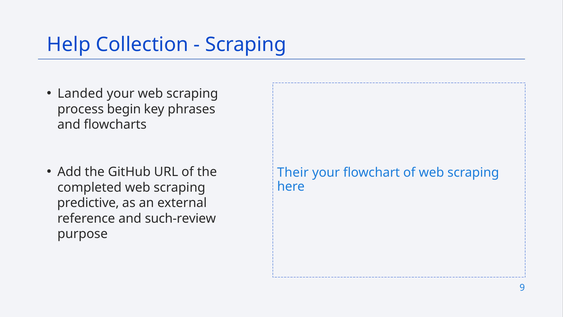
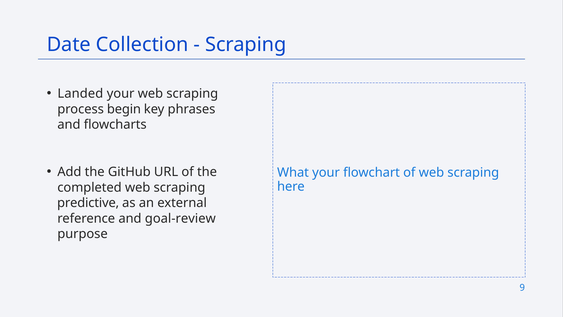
Help: Help -> Date (69, 45)
Their: Their -> What (293, 172)
such-review: such-review -> goal-review (180, 218)
